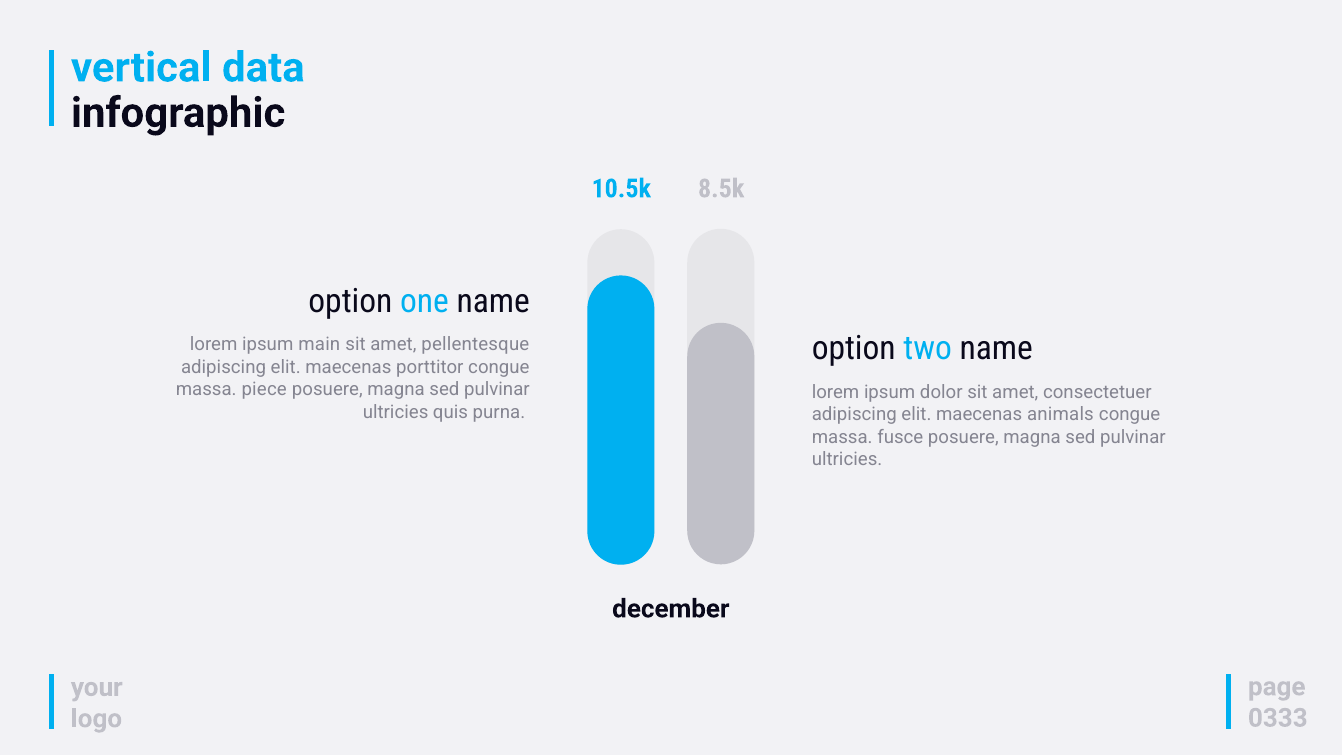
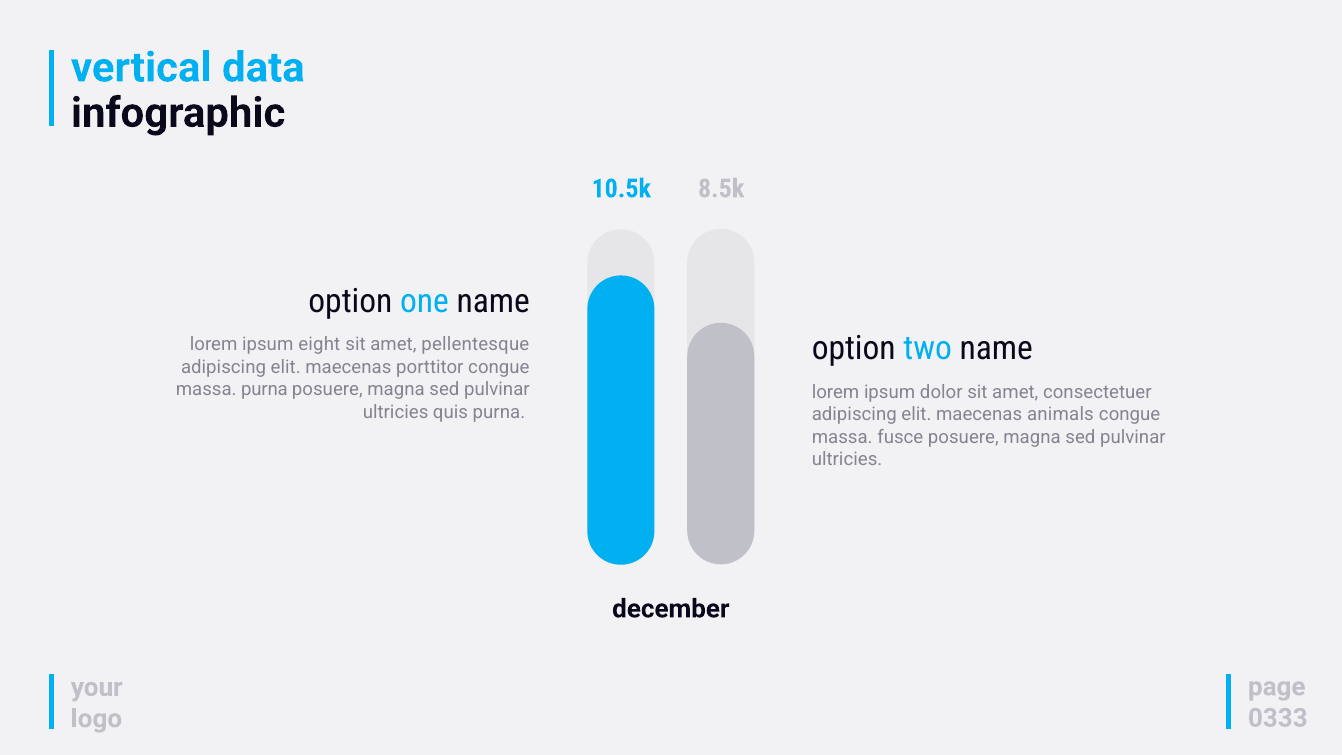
main: main -> eight (319, 345)
massa piece: piece -> purna (264, 389)
